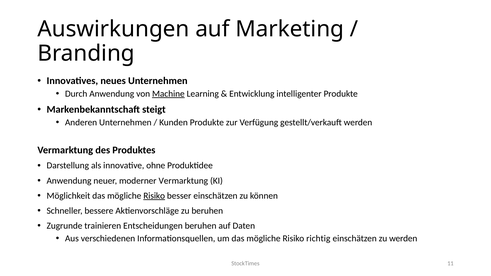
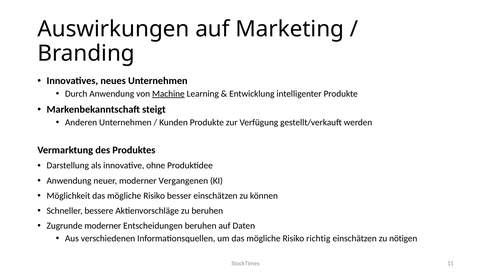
moderner Vermarktung: Vermarktung -> Vergangenen (183, 181)
Risiko underline: present -> none (154, 196)
Zugrunde trainieren: trainieren -> moderner (103, 226)
zu werden: werden -> nötigen (403, 238)
